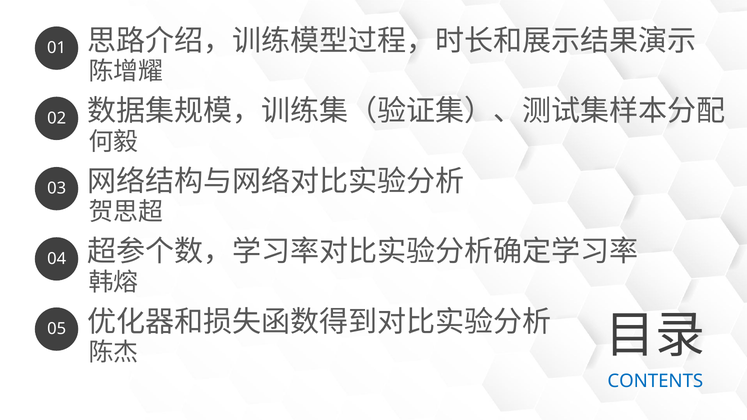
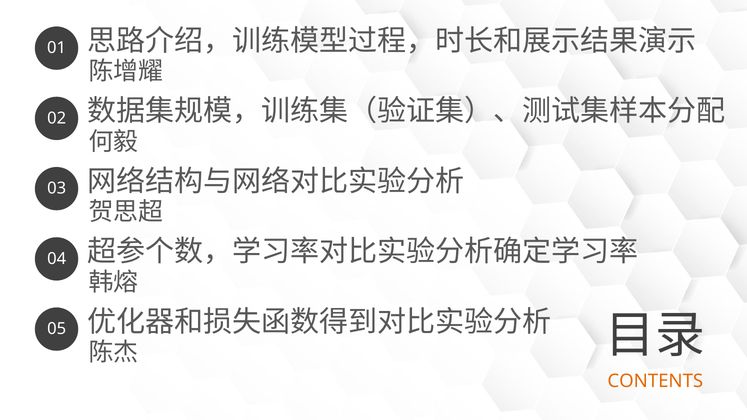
CONTENTS colour: blue -> orange (655, 381)
